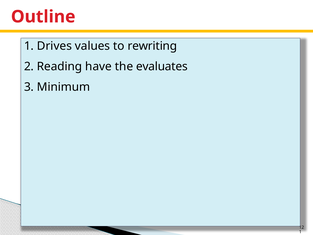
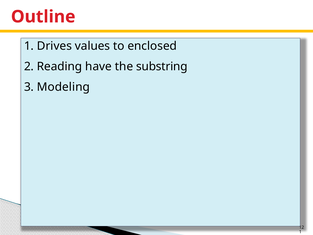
rewriting: rewriting -> enclosed (152, 46)
evaluates: evaluates -> substring (162, 66)
Minimum: Minimum -> Modeling (63, 87)
